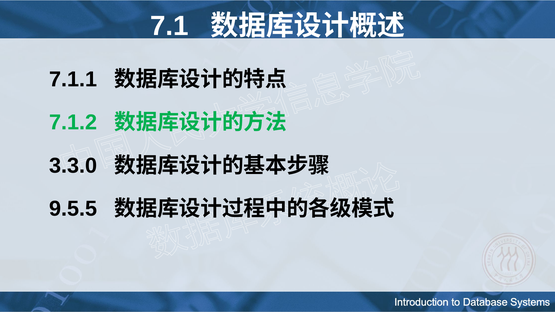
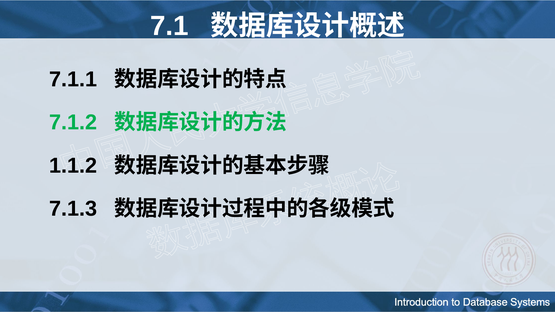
3.3.0: 3.3.0 -> 1.1.2 (73, 166)
9.5.5: 9.5.5 -> 7.1.3 (73, 209)
